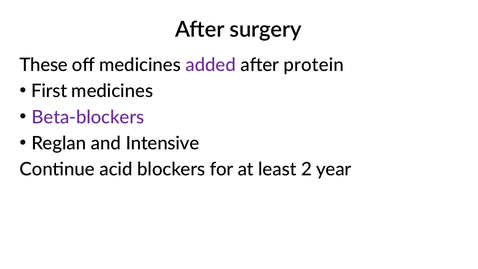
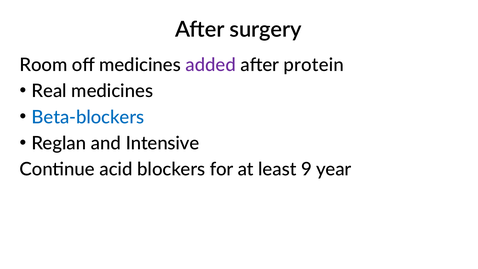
These: These -> Room (44, 65)
First: First -> Real (49, 91)
Beta-blockers colour: purple -> blue (88, 117)
2: 2 -> 9 (307, 169)
